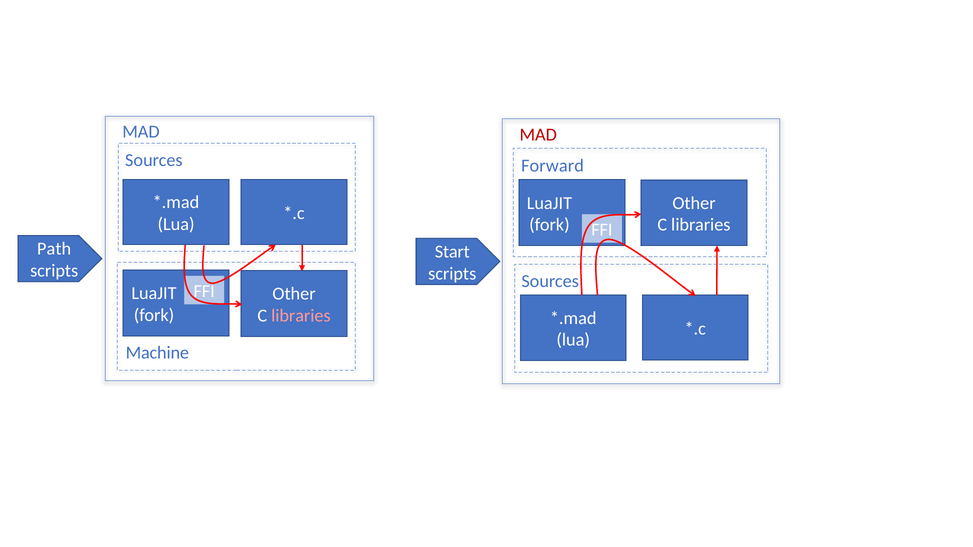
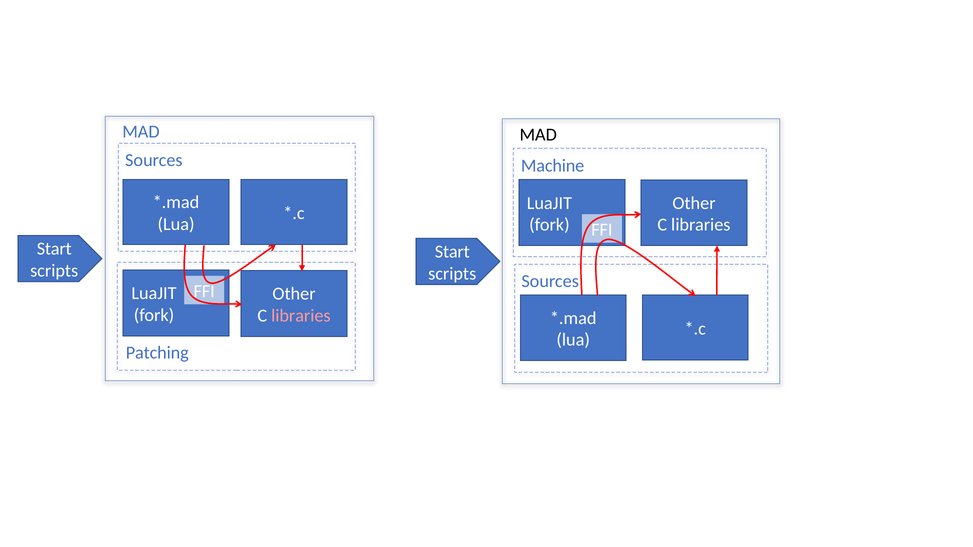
MAD colour: red -> black (538, 135)
Forward: Forward -> Machine (553, 166)
Path: Path -> Start (54, 249)
Machine: Machine -> Patching (157, 353)
